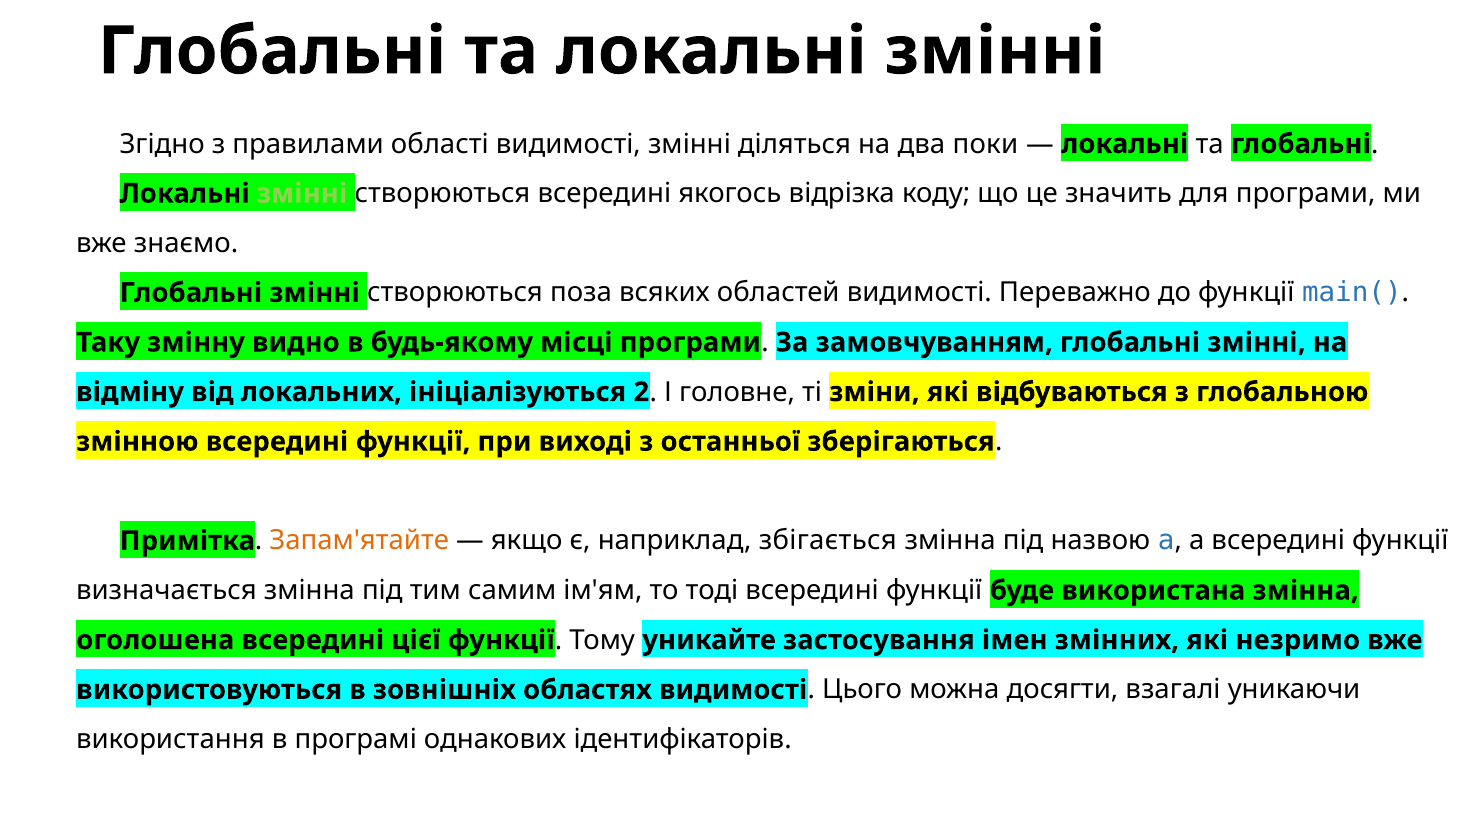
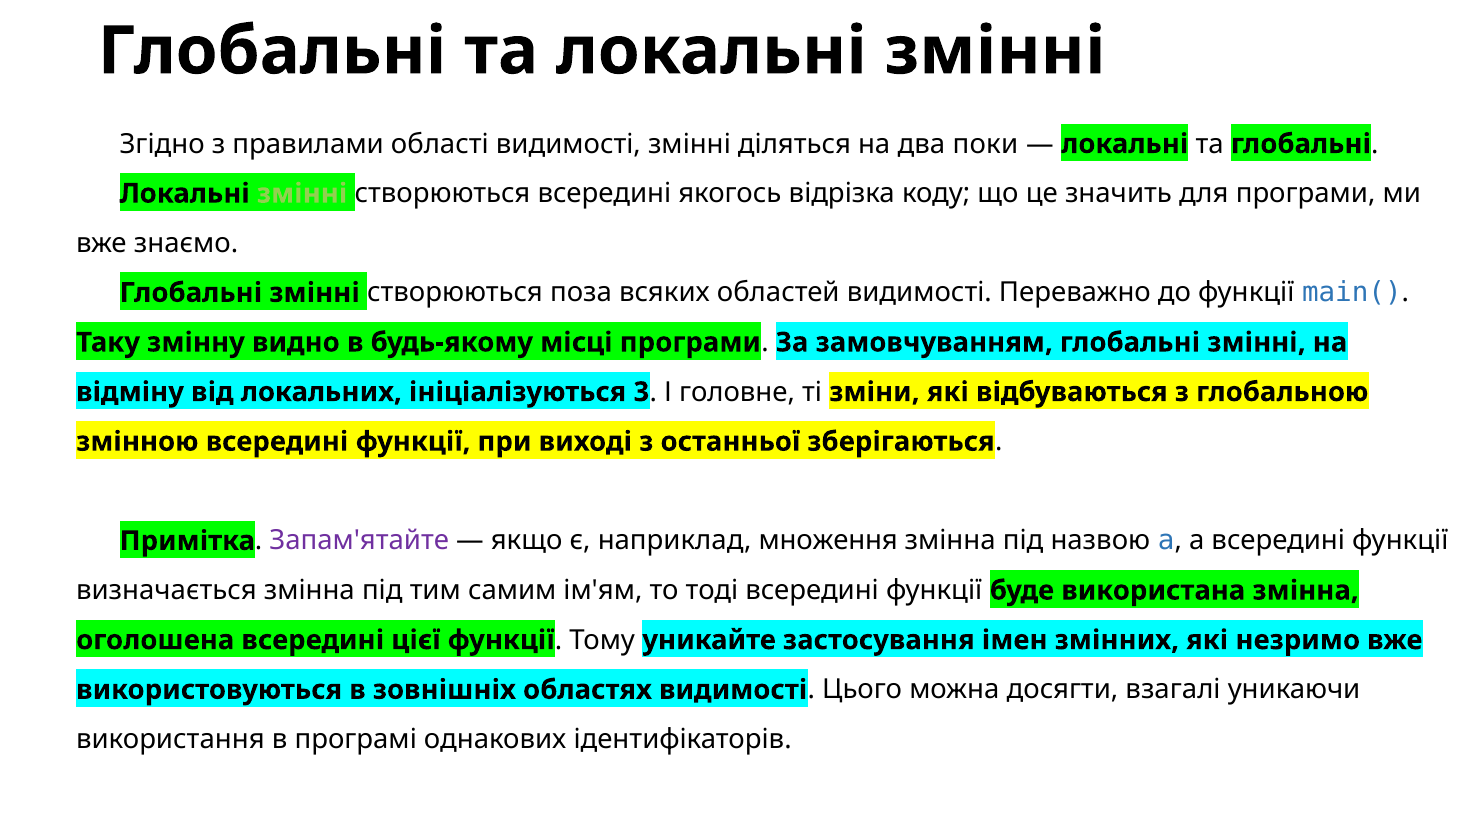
2: 2 -> 3 (641, 392)
Запам'ятайте colour: orange -> purple (359, 541)
збігається: збігається -> множення (828, 541)
